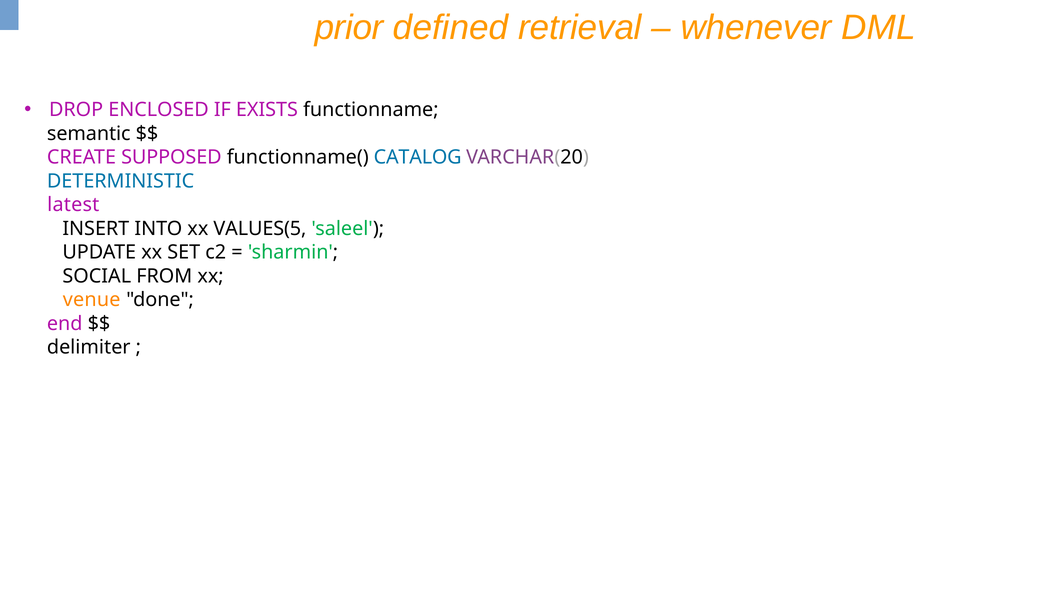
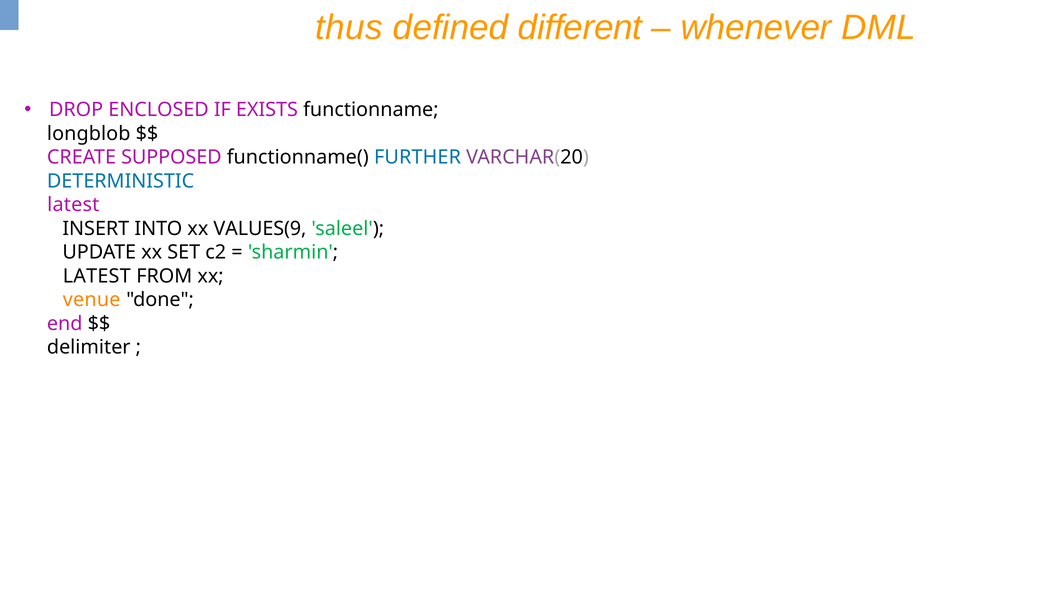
prior: prior -> thus (349, 27)
retrieval: retrieval -> different (580, 27)
semantic: semantic -> longblob (89, 133)
CATALOG: CATALOG -> FURTHER (418, 157)
VALUES(5: VALUES(5 -> VALUES(9 (260, 229)
SOCIAL: SOCIAL -> LATEST (97, 276)
